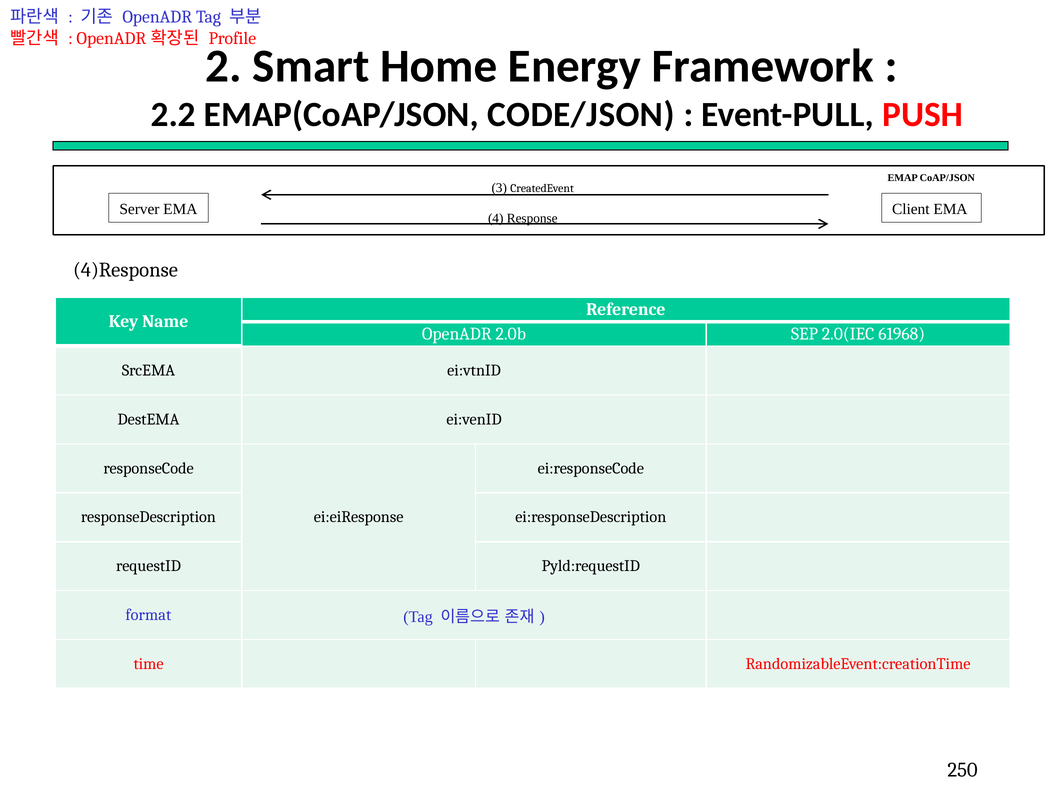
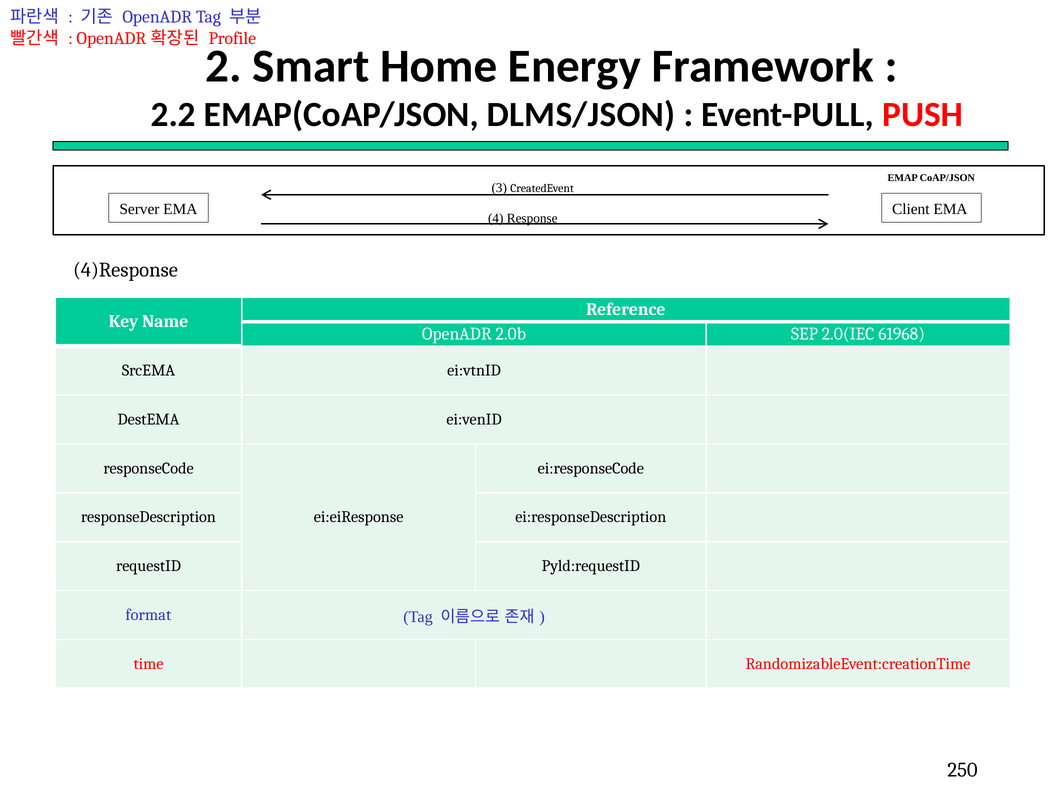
CODE/JSON: CODE/JSON -> DLMS/JSON (581, 115)
